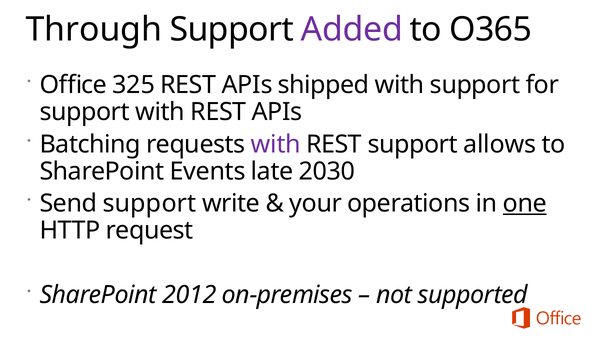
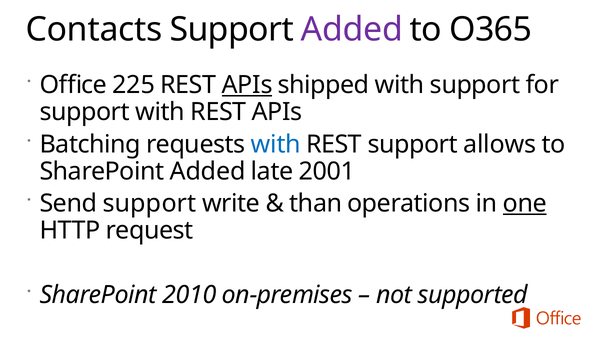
Through: Through -> Contacts (94, 29)
325: 325 -> 225 (134, 85)
APIs underline: none -> present (247, 85)
with colour: purple -> blue (276, 144)
SharePoint Events: Events -> Added (208, 171)
2030: 2030 -> 2001 (327, 171)
your: your -> than (316, 203)
2012: 2012 -> 2010 (189, 295)
